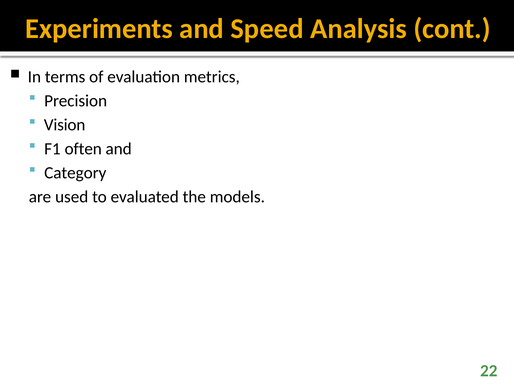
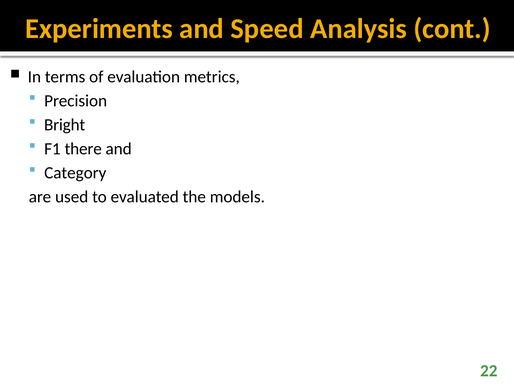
Vision: Vision -> Bright (65, 125)
often: often -> there (83, 149)
